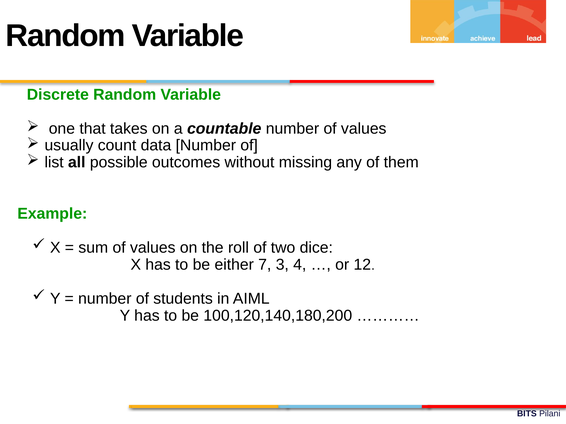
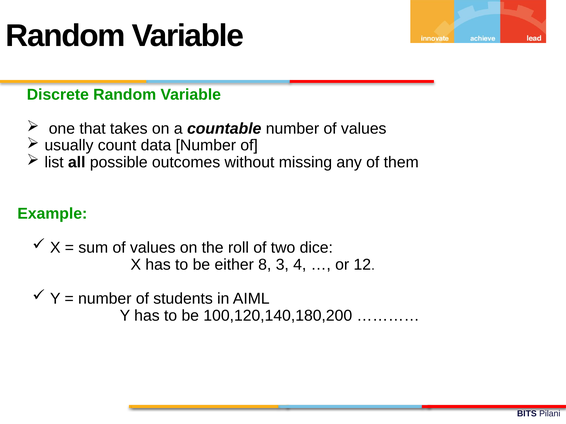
7: 7 -> 8 (265, 265)
